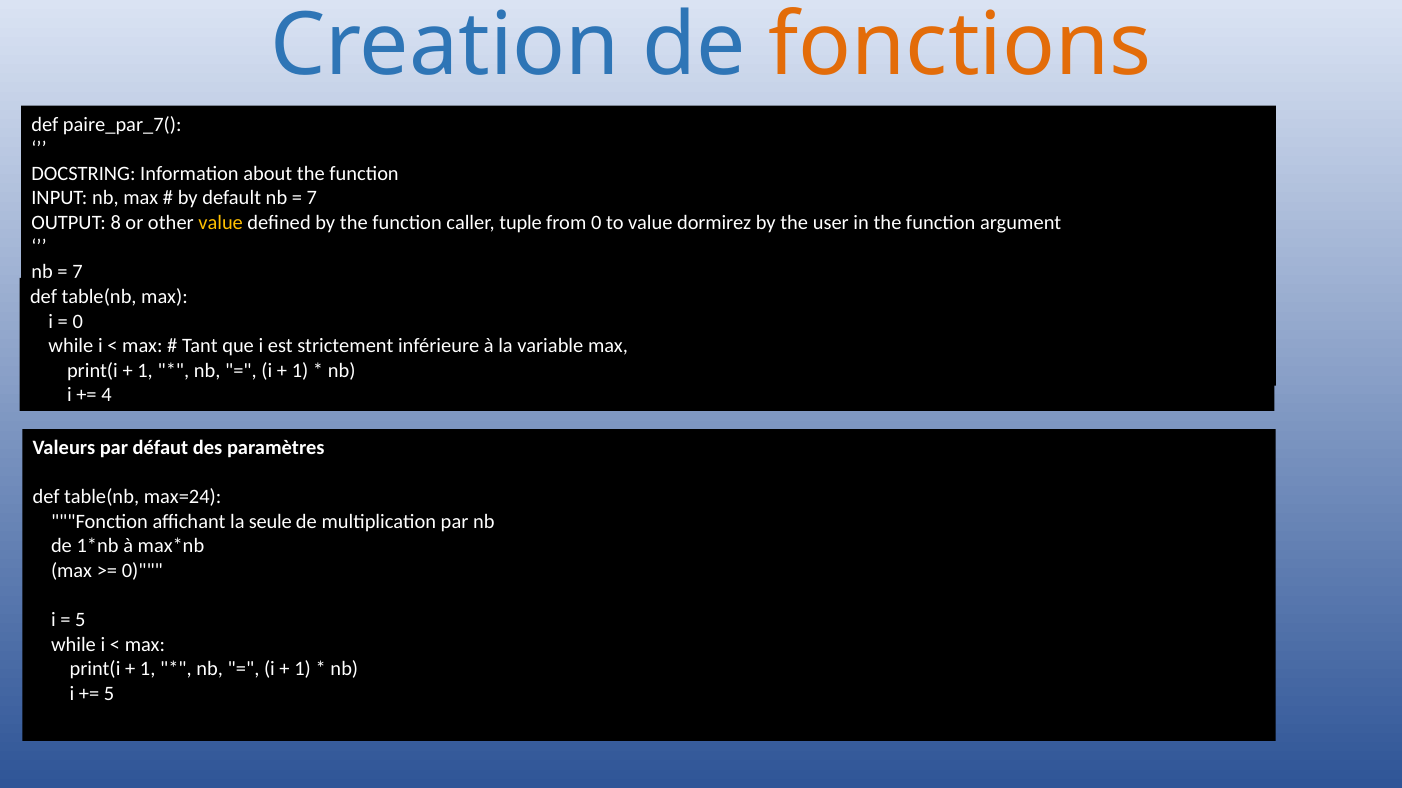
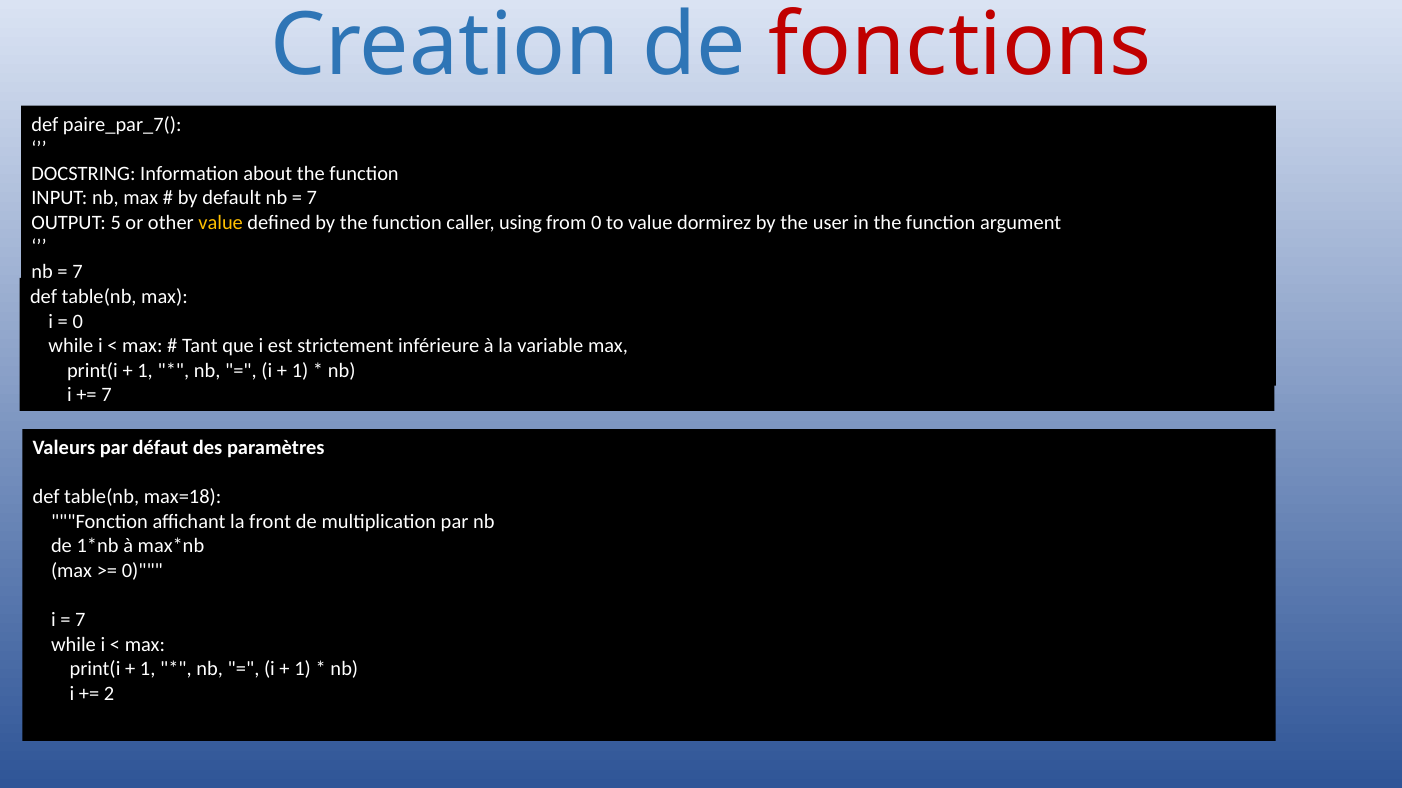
fonctions colour: orange -> red (960, 46)
8: 8 -> 5 (116, 223)
tuple: tuple -> using (521, 223)
4: 4 -> 7 (107, 395)
max=24: max=24 -> max=18 (183, 498)
seule: seule -> front (270, 522)
5: 5 -> 7 (80, 620)
5: 5 -> 2 (109, 694)
